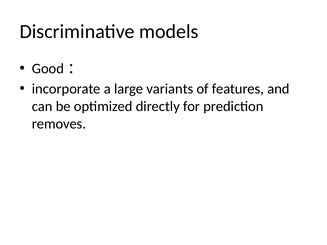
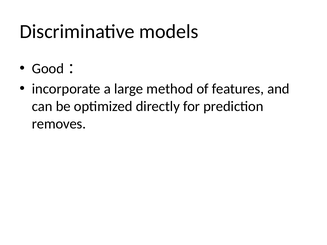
variants: variants -> method (170, 89)
